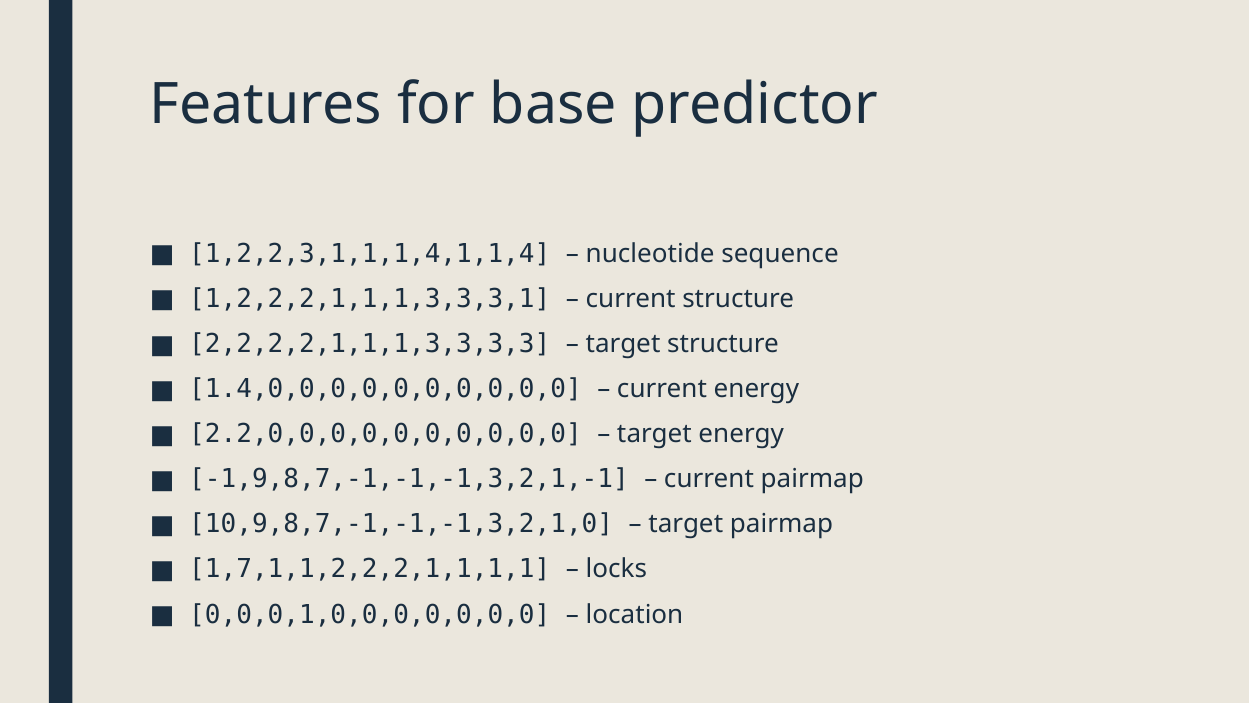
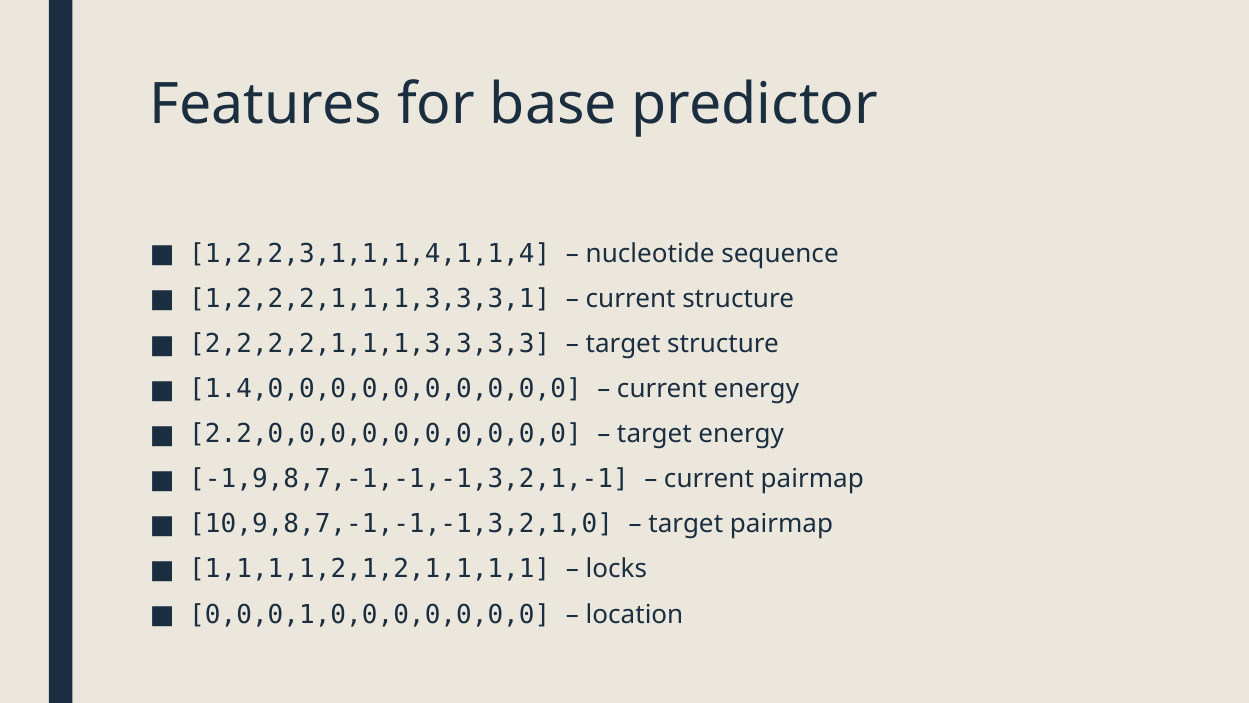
1,7,1,1,2,2,2,1,1,1,1: 1,7,1,1,2,2,2,1,1,1,1 -> 1,1,1,1,2,1,2,1,1,1,1 (370, 569)
